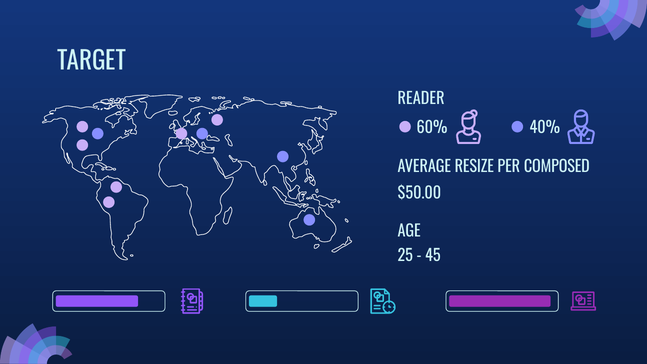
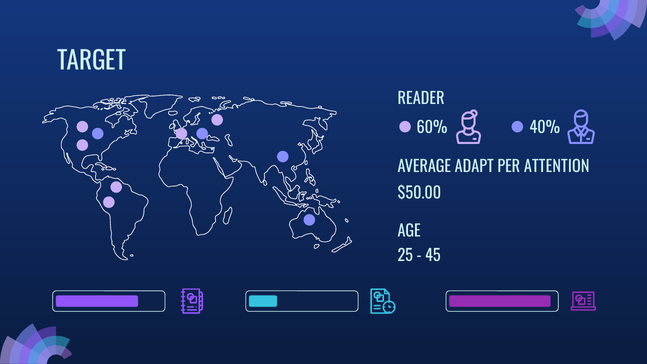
RESIZE: RESIZE -> ADAPT (474, 167)
COMPOSED: COMPOSED -> ATTENTION (557, 167)
